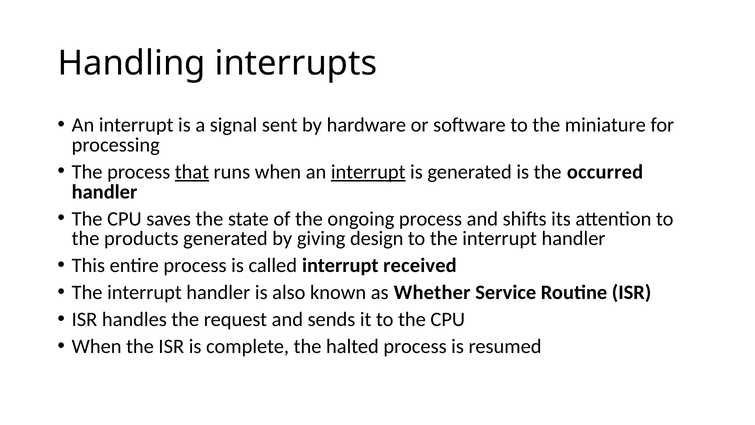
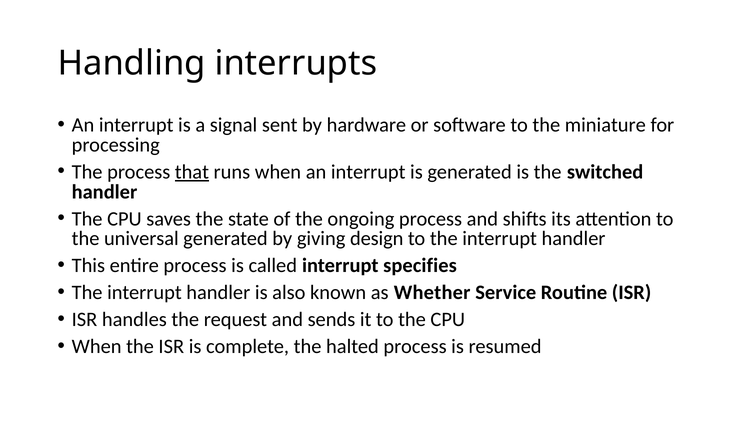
interrupt underline: present -> none (368, 172)
occurred: occurred -> switched (605, 172)
products: products -> universal (141, 238)
received: received -> specifies (420, 265)
